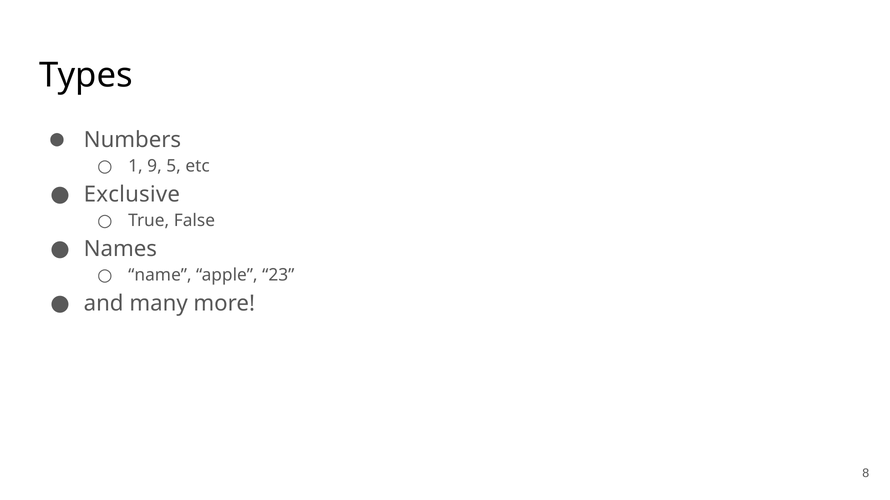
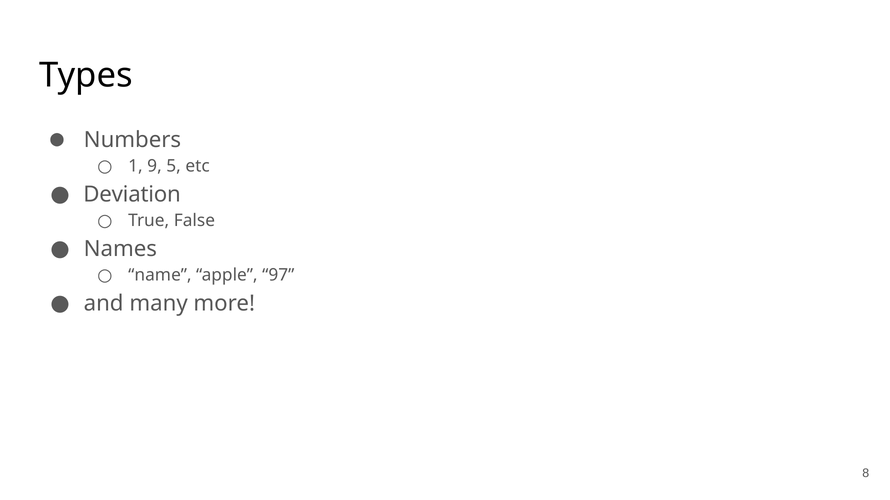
Exclusive: Exclusive -> Deviation (132, 195)
23: 23 -> 97 (278, 276)
